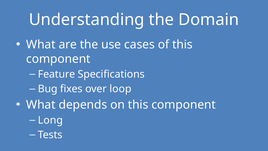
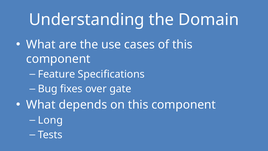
loop: loop -> gate (120, 89)
